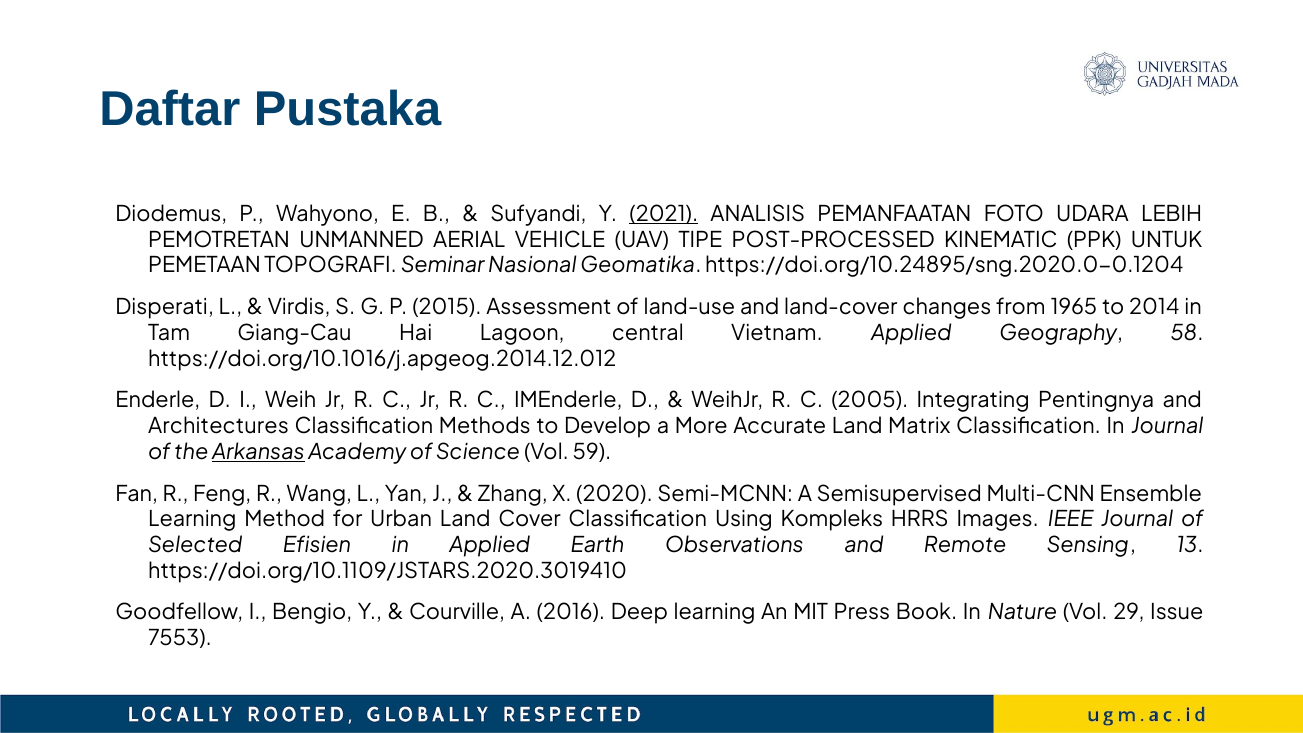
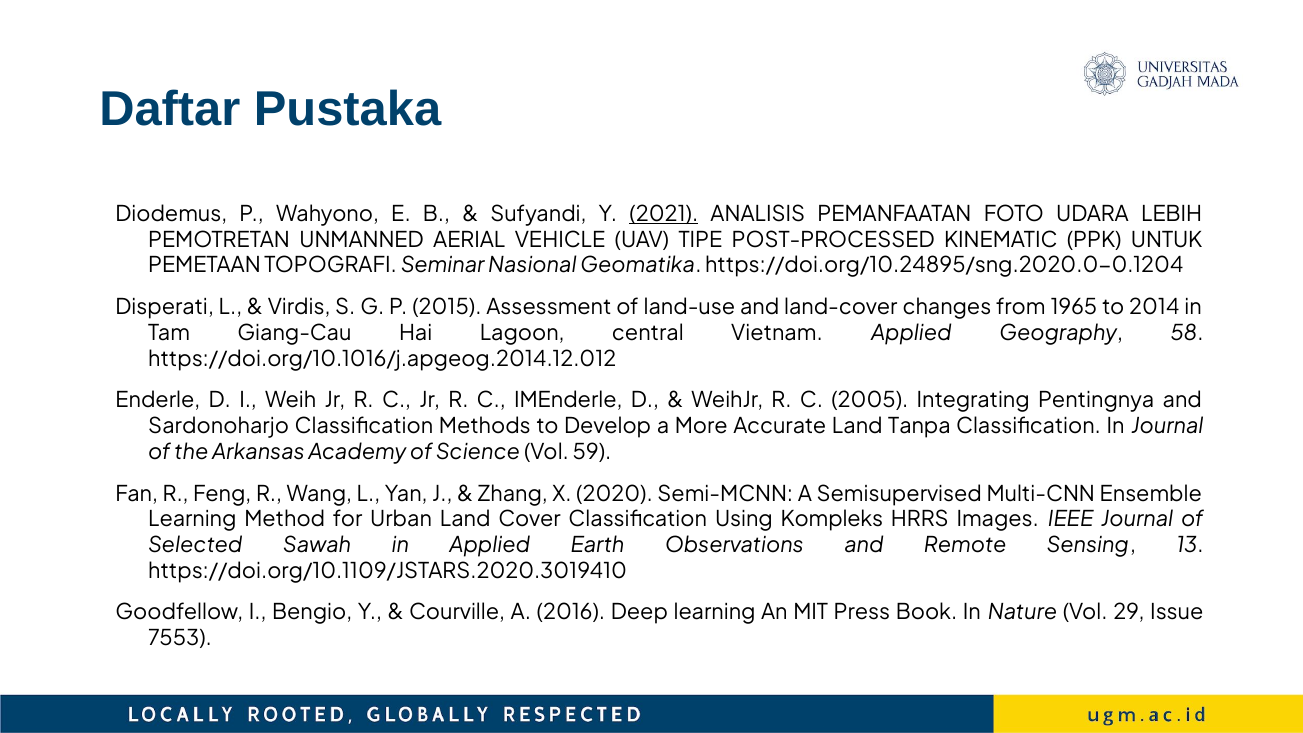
Architectures: Architectures -> Sardonoharjo (219, 426)
Matrix: Matrix -> Tanpa (919, 426)
Arkansas underline: present -> none (258, 452)
Efisien: Efisien -> Sawah (317, 545)
